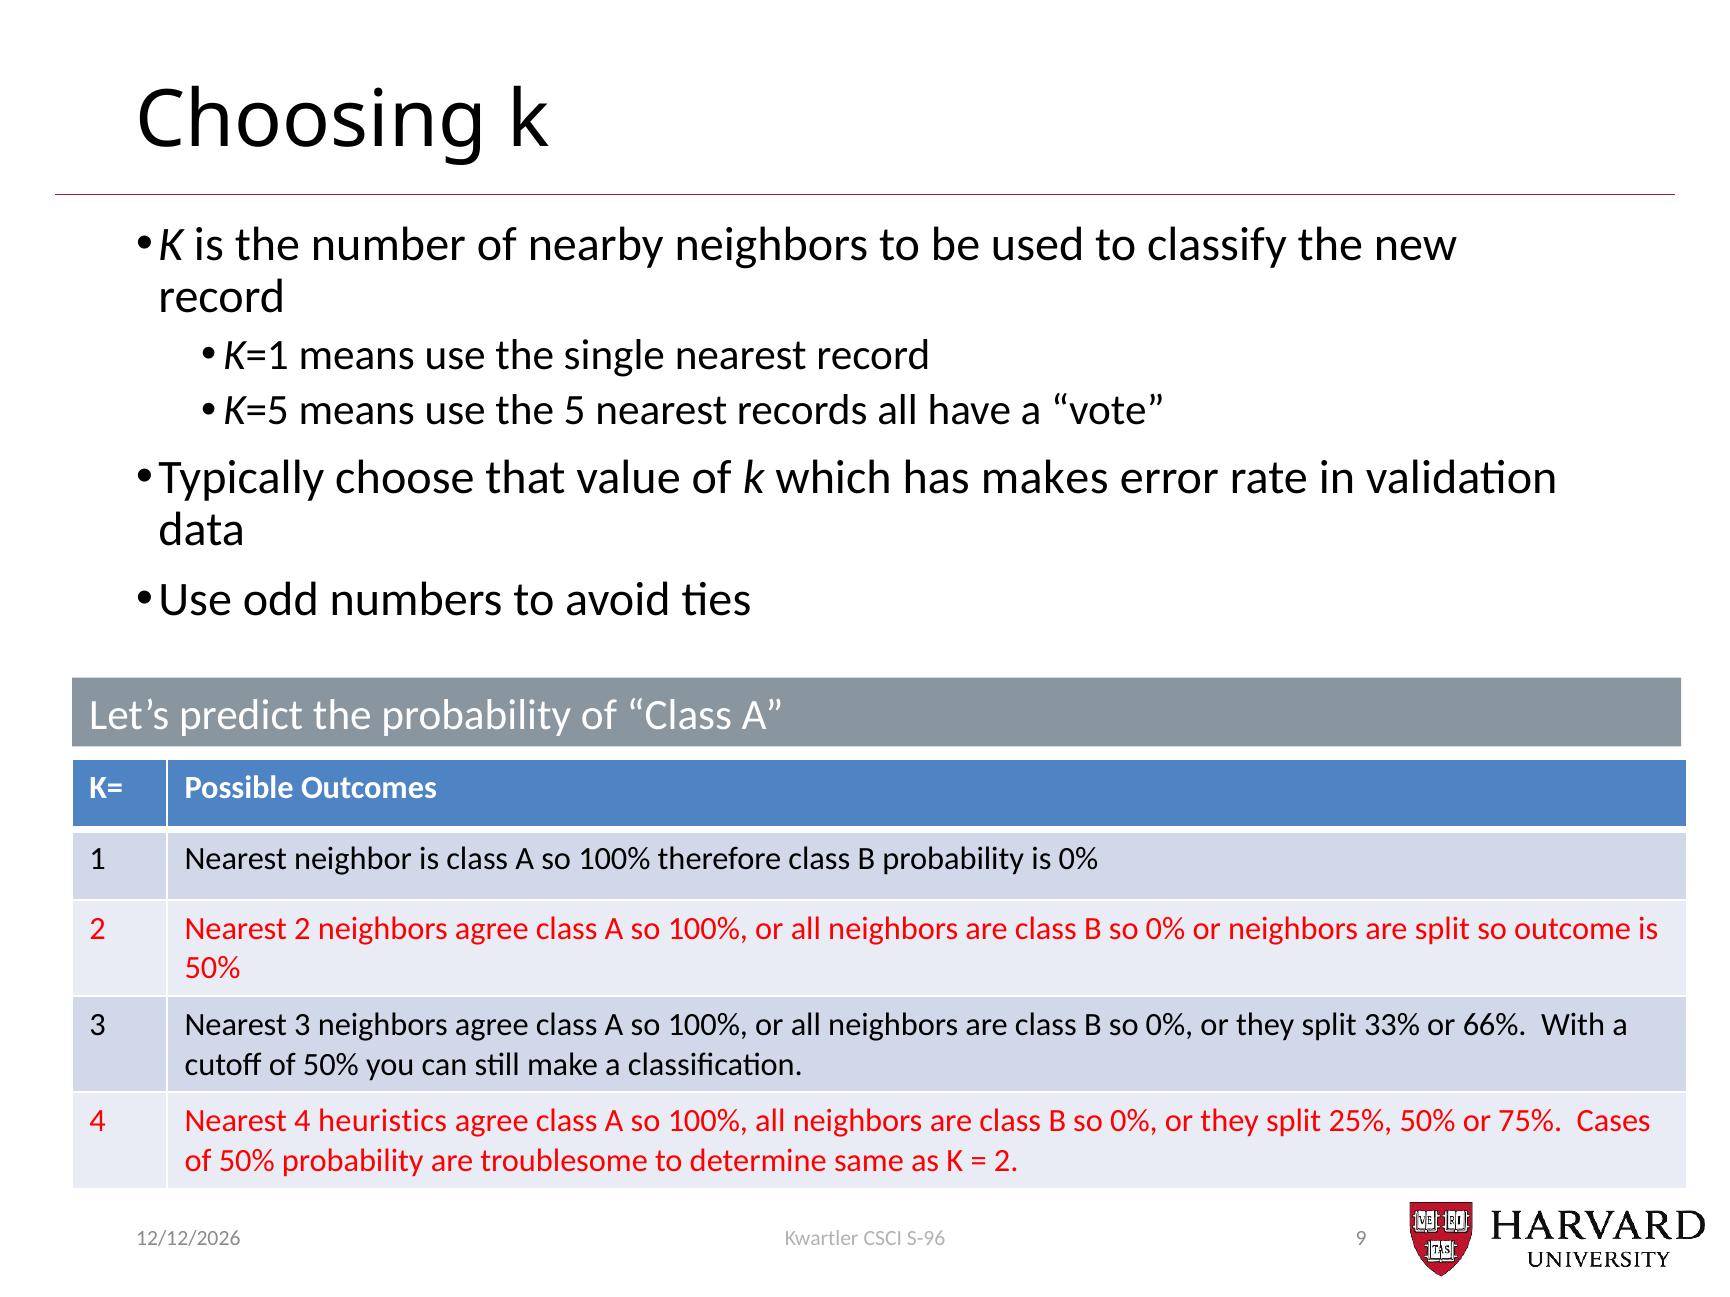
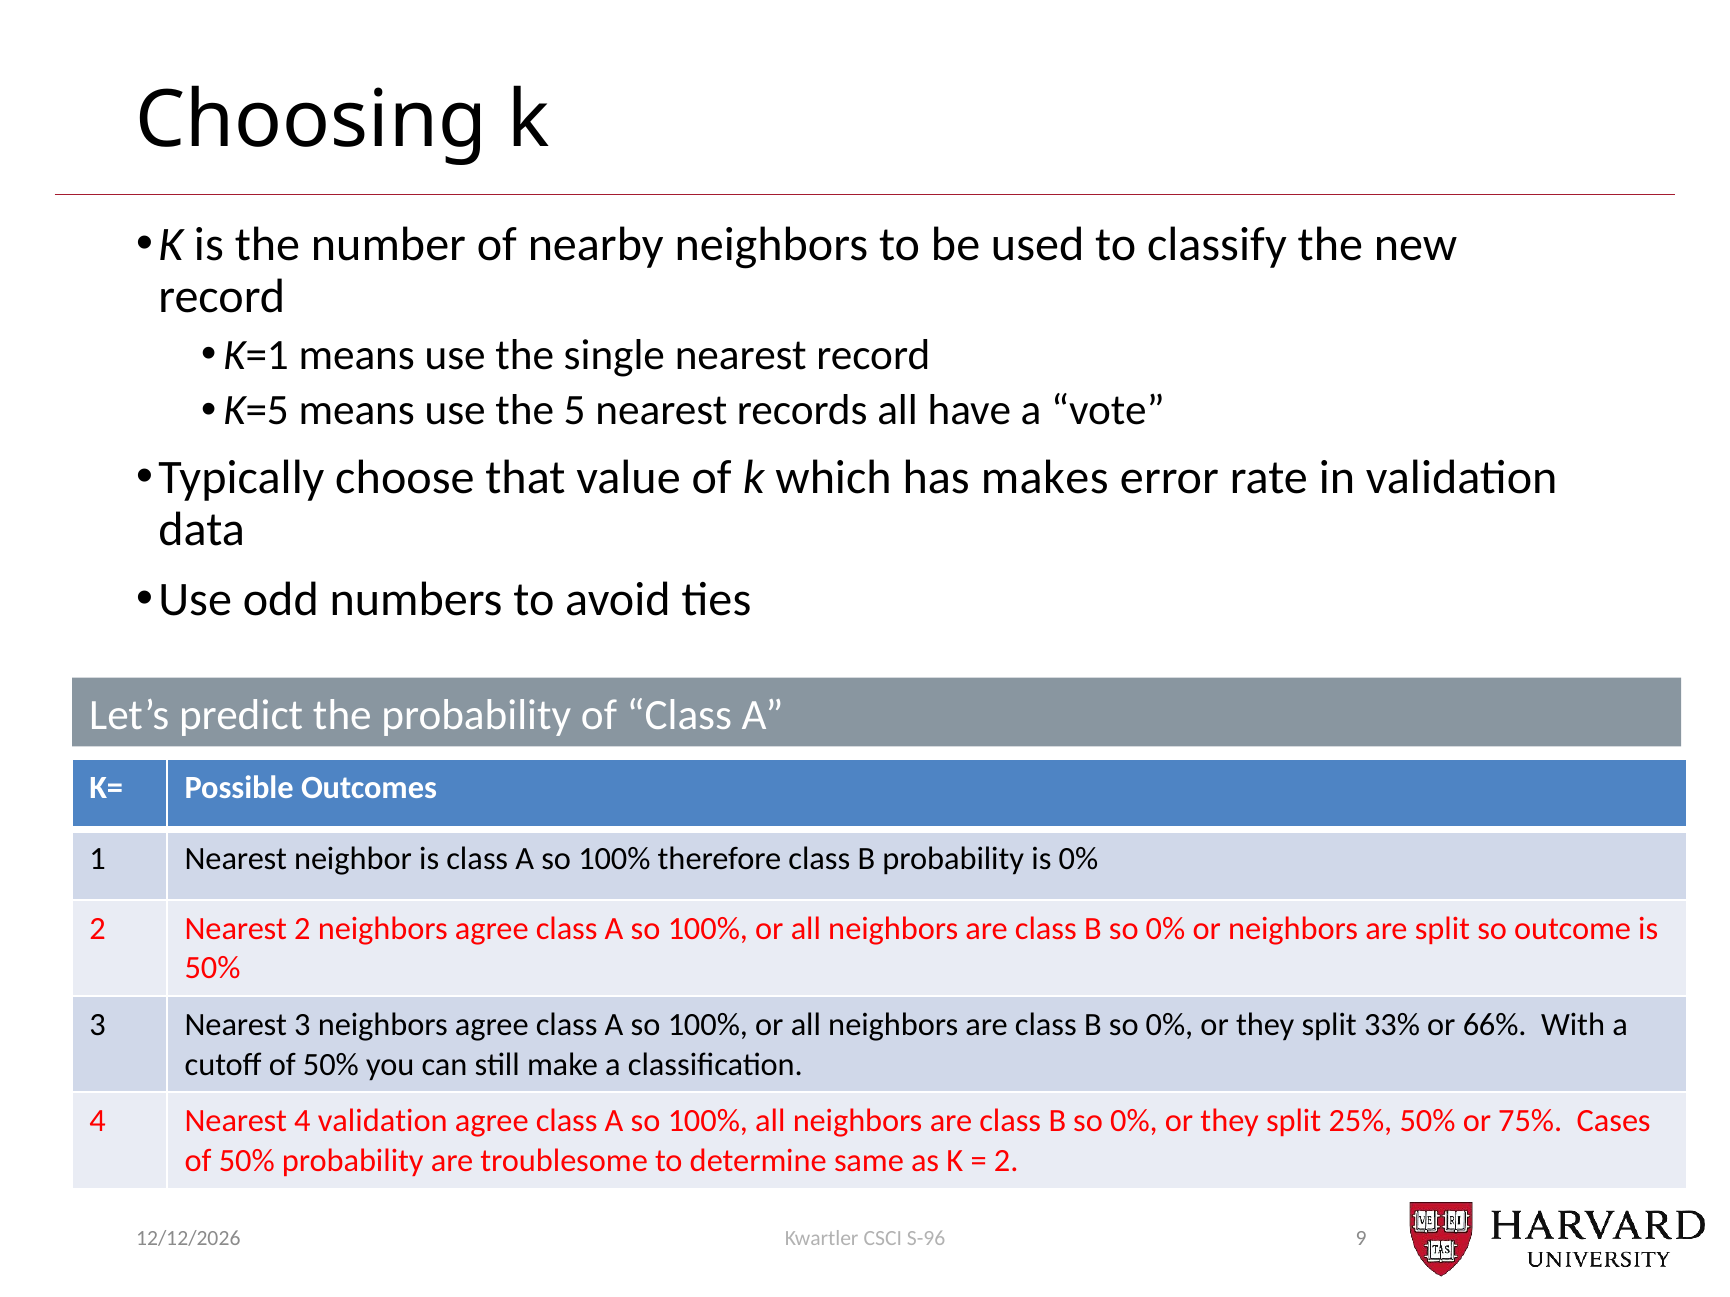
4 heuristics: heuristics -> validation (383, 1122)
